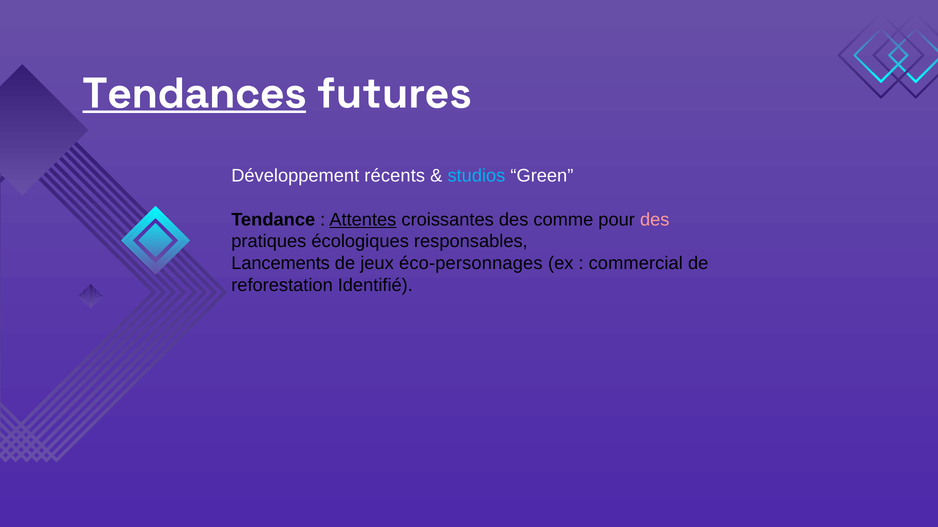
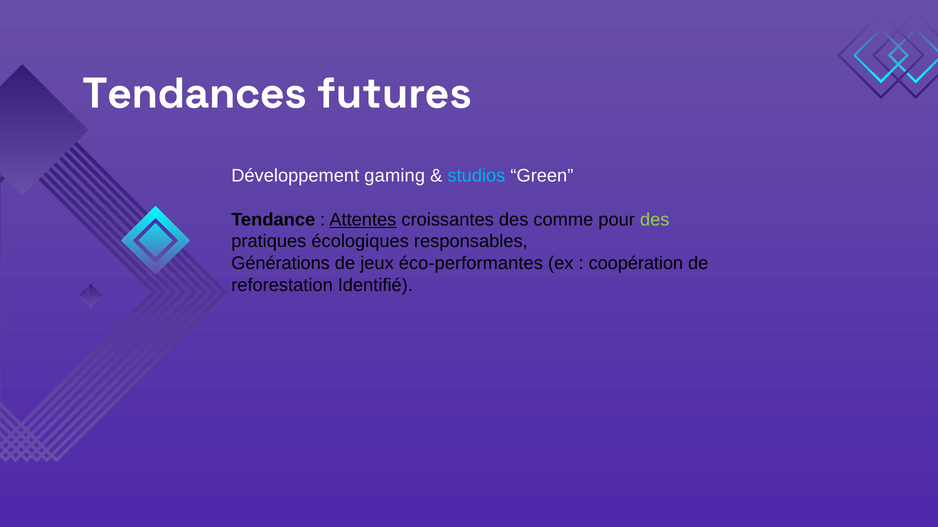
Tendances underline: present -> none (195, 94)
récents: récents -> gaming (395, 176)
des colour: pink -> light green (655, 220)
Lancements: Lancements -> Générations (281, 264)
éco-personnages: éco-personnages -> éco-performantes (471, 264)
commercial: commercial -> coopération (636, 264)
